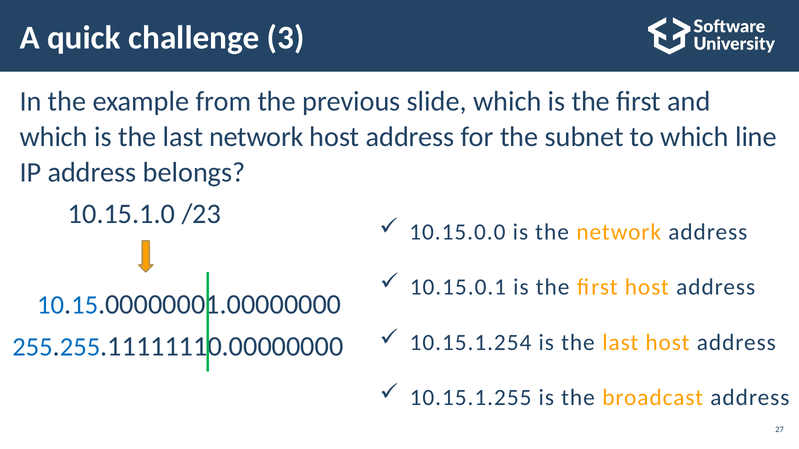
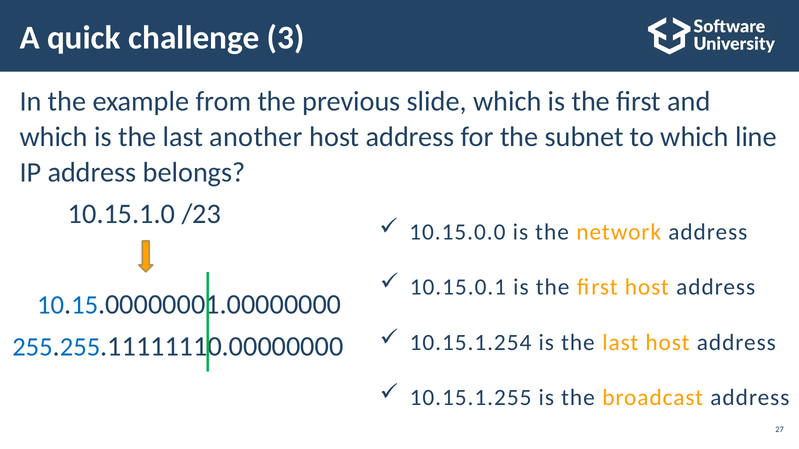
last network: network -> another (256, 137)
